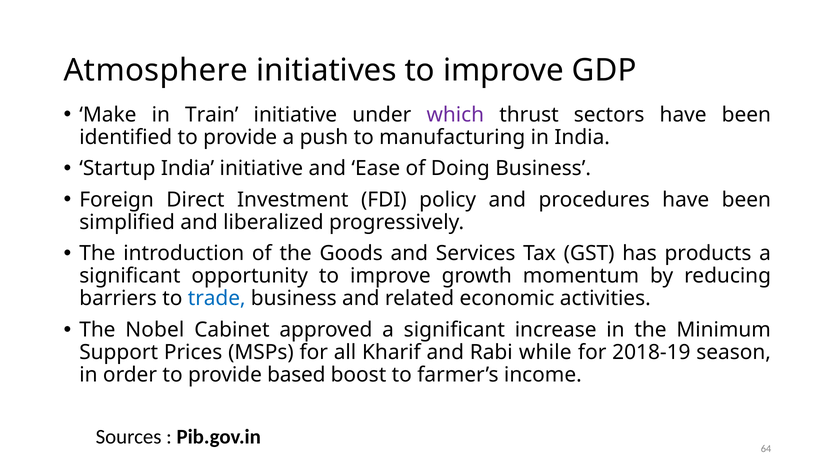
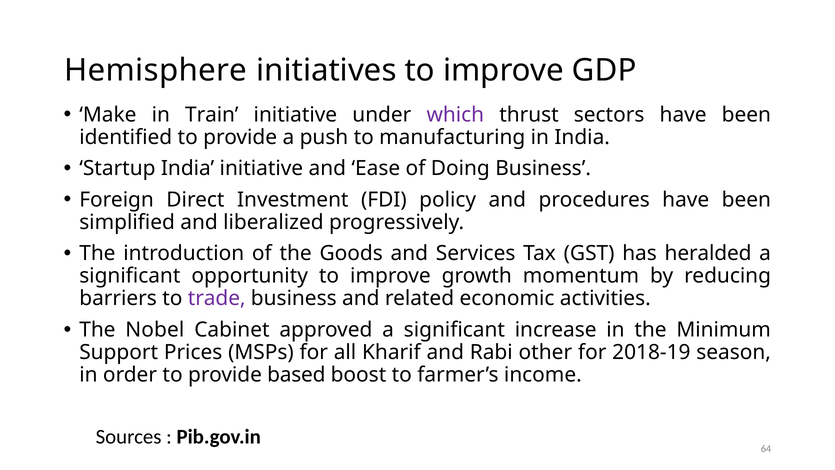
Atmosphere: Atmosphere -> Hemisphere (156, 70)
products: products -> heralded (708, 253)
trade colour: blue -> purple (217, 298)
while: while -> other (545, 352)
